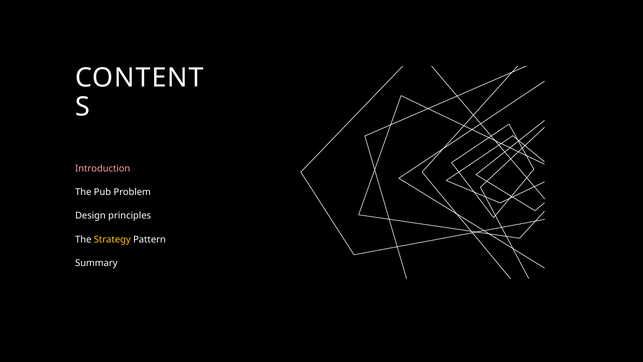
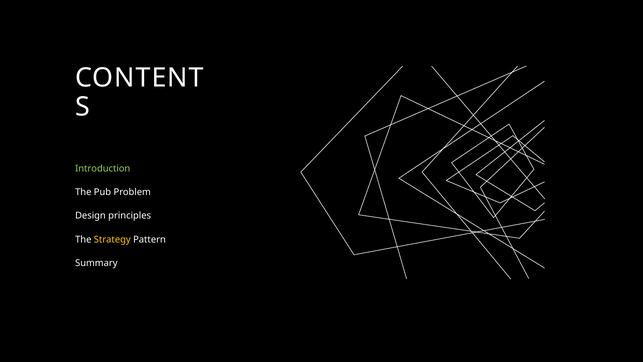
Introduction colour: pink -> light green (103, 169)
